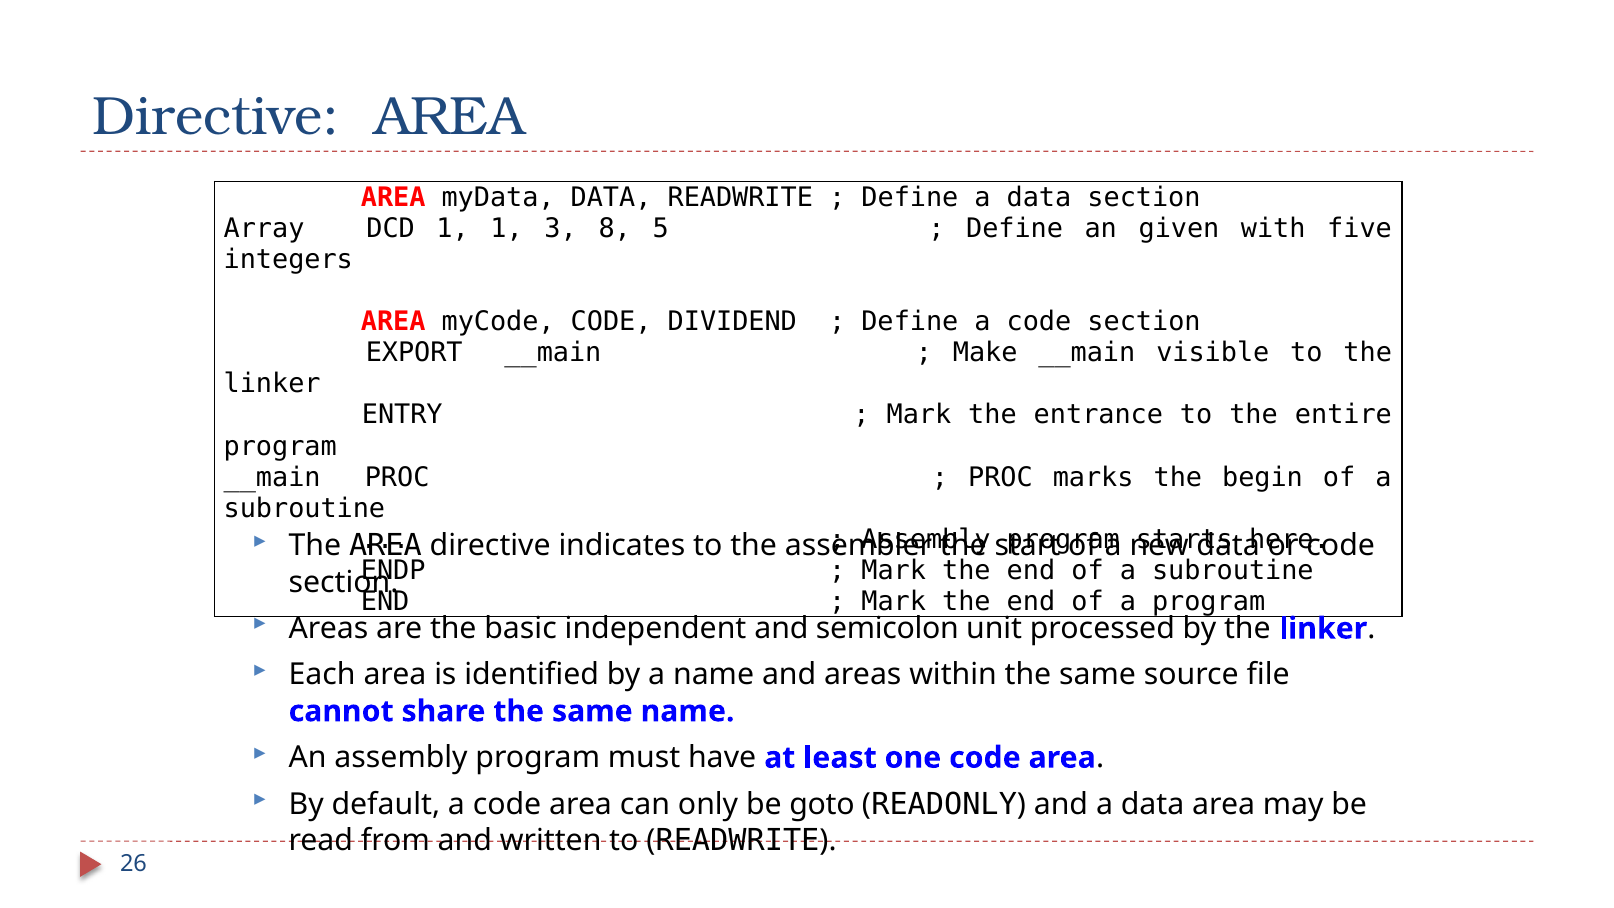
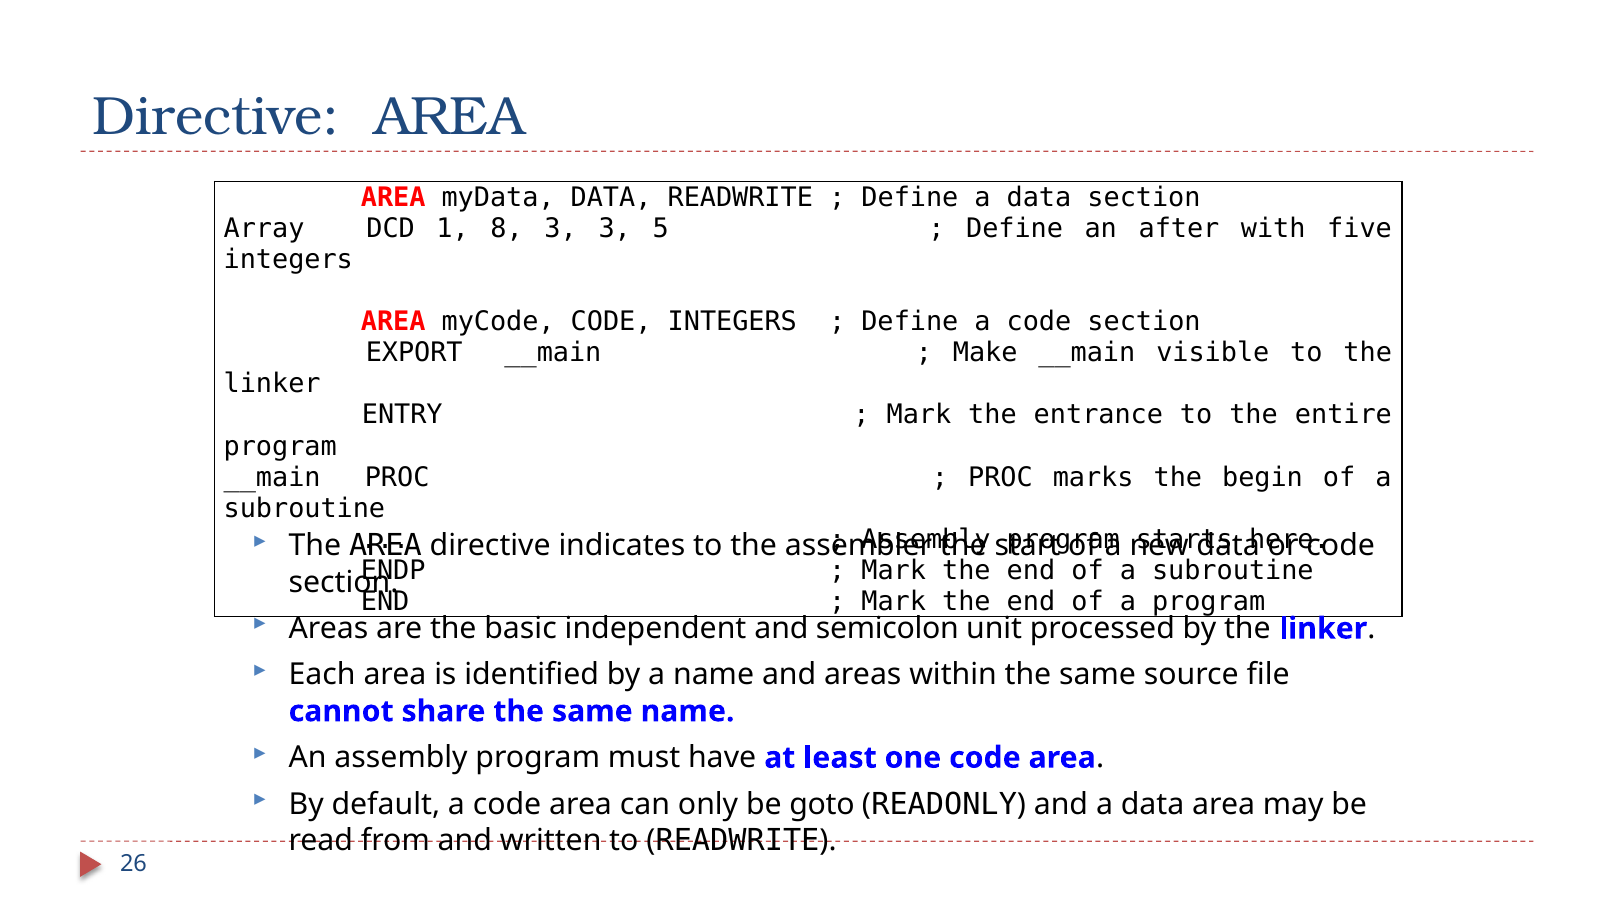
1 1: 1 -> 8 (507, 229)
3 8: 8 -> 3 (615, 229)
given: given -> after (1179, 229)
CODE DIVIDEND: DIVIDEND -> INTEGERS (732, 322)
